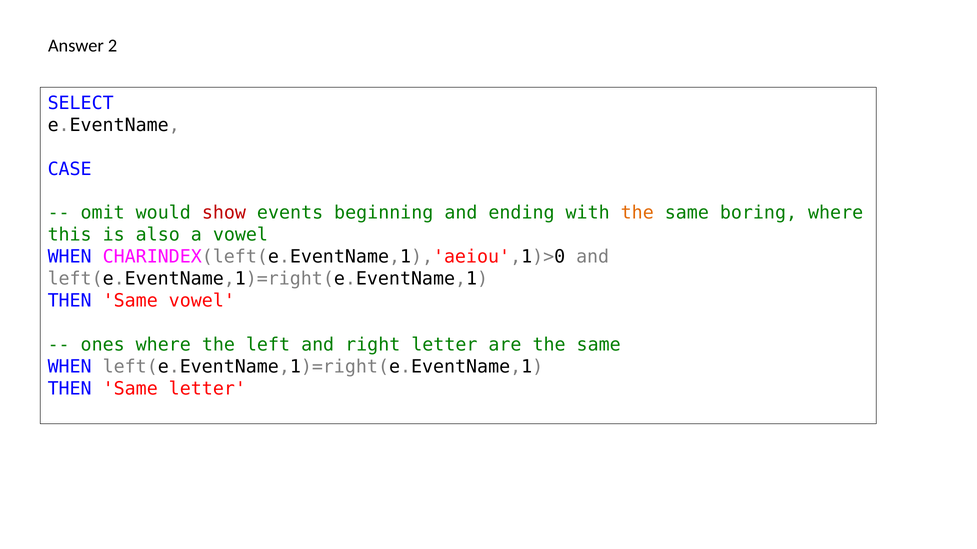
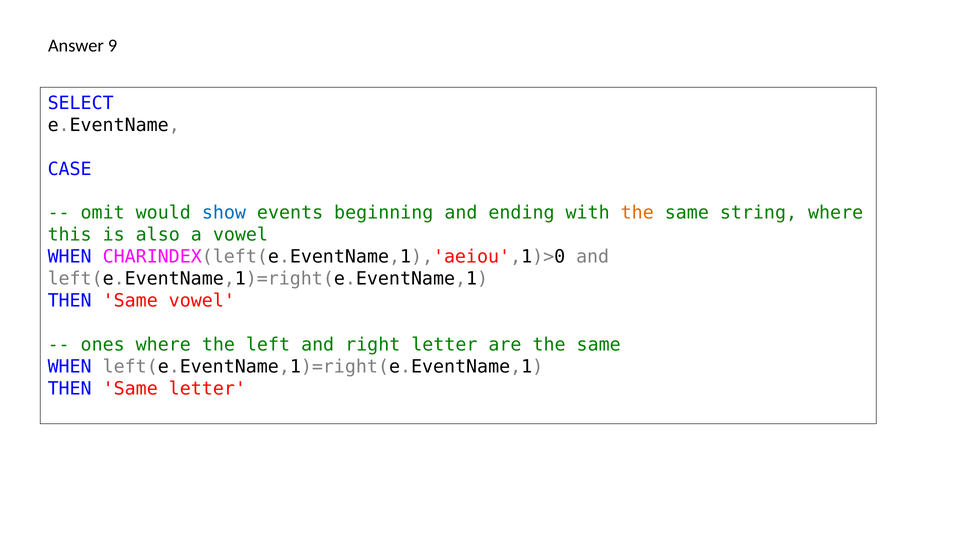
2: 2 -> 9 (113, 46)
show colour: red -> blue (224, 213)
boring: boring -> string (758, 213)
